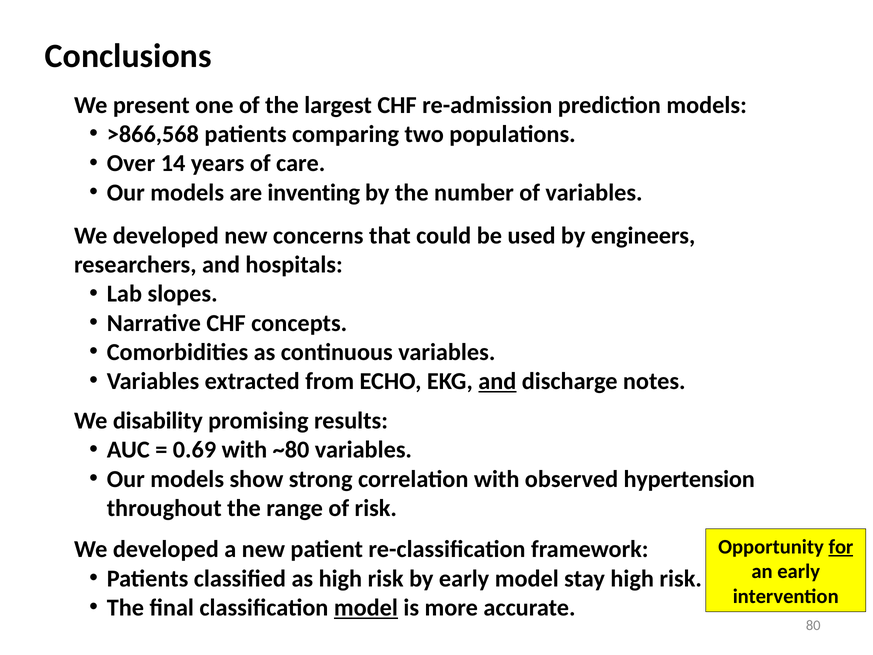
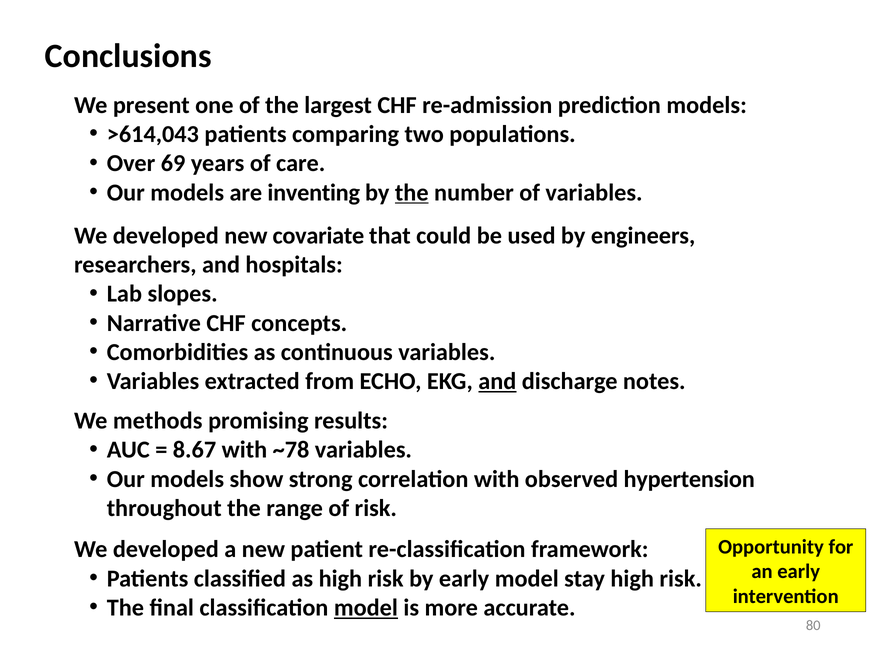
>866,568: >866,568 -> >614,043 (153, 134)
14: 14 -> 69 (173, 163)
the underline: none -> present (412, 192)
concerns: concerns -> covariate (318, 236)
disability: disability -> methods (158, 421)
0.69: 0.69 -> 8.67 (195, 450)
~80: ~80 -> ~78 (291, 450)
for underline: present -> none (841, 547)
